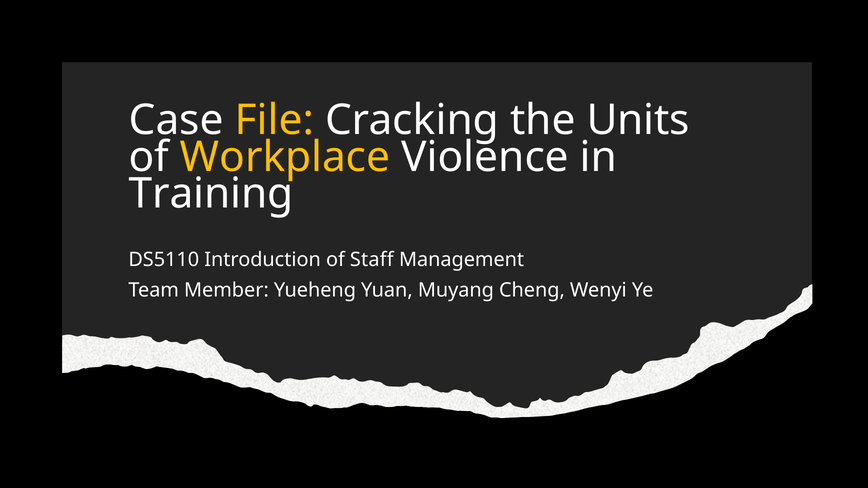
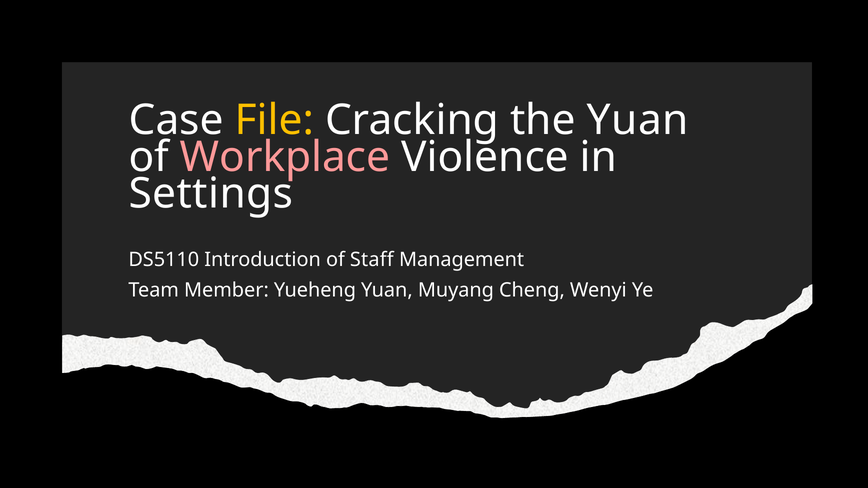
the Units: Units -> Yuan (638, 120)
Workplace colour: yellow -> pink (285, 157)
Training: Training -> Settings (211, 194)
